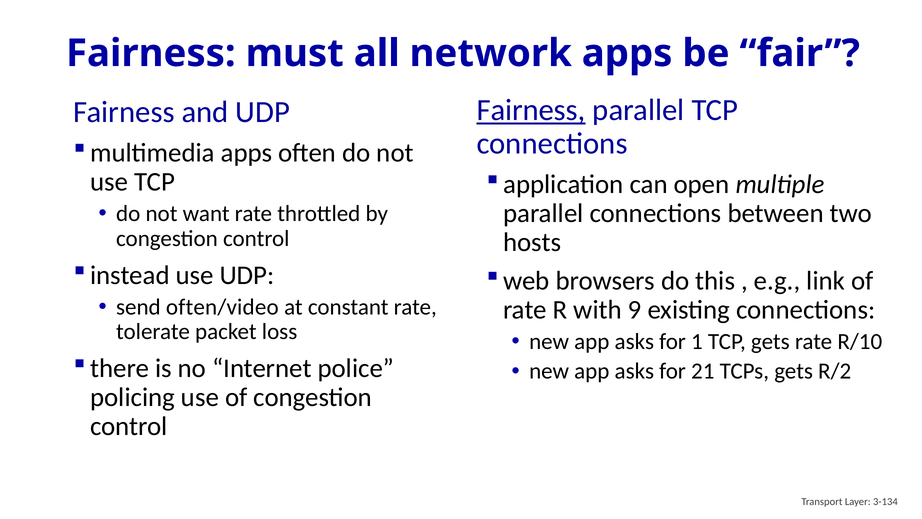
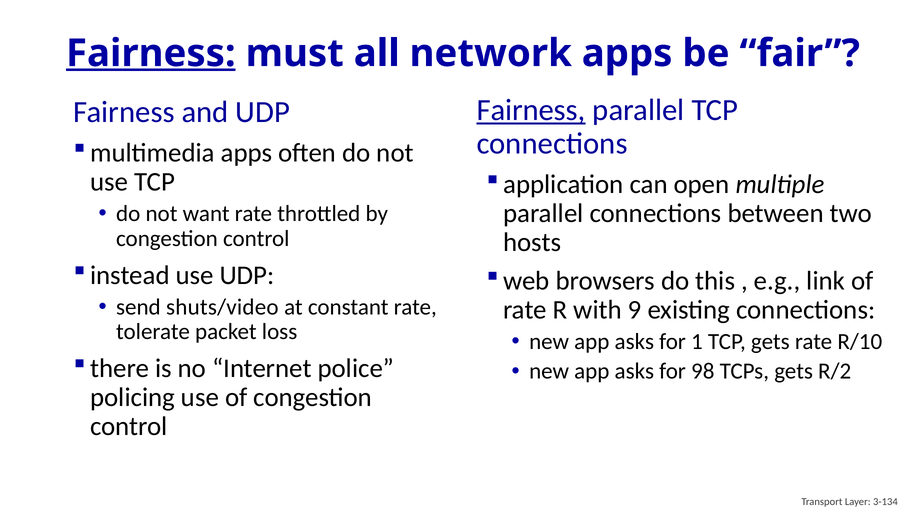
Fairness underline: none -> present (151, 53)
often/video: often/video -> shuts/video (222, 307)
21: 21 -> 98 (703, 371)
